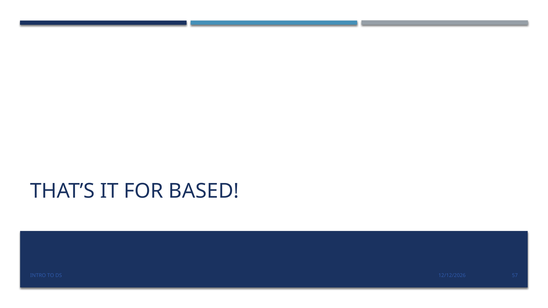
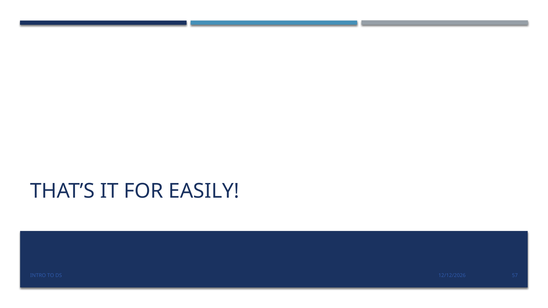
BASED: BASED -> EASILY (204, 191)
